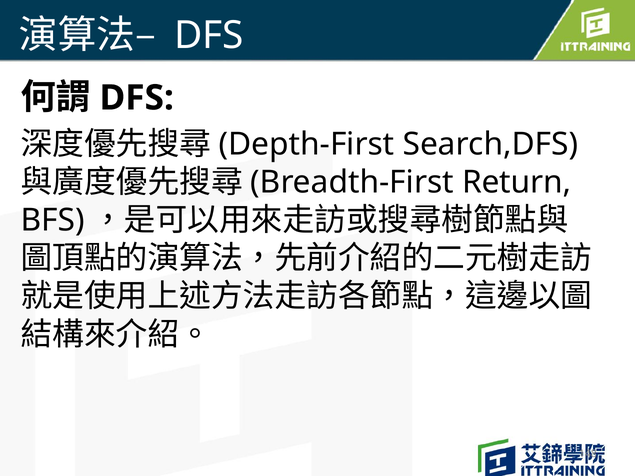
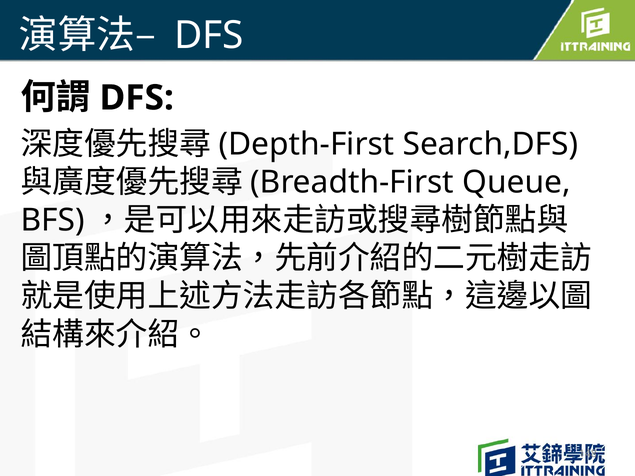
Return: Return -> Queue (517, 182)
